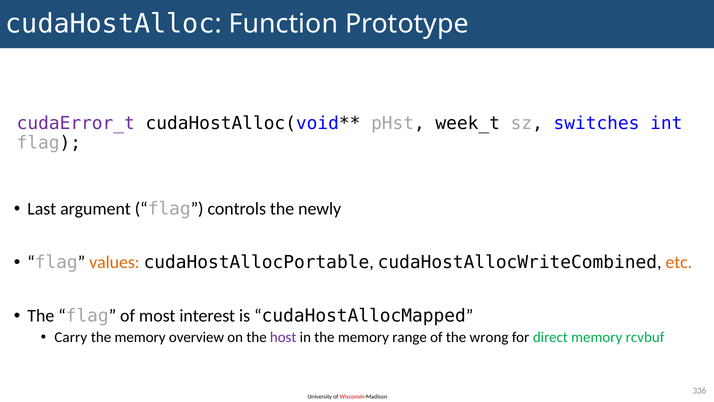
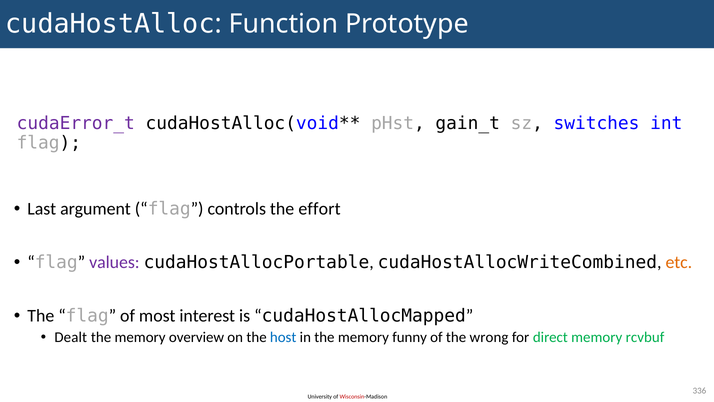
week_t: week_t -> gain_t (468, 123)
newly: newly -> effort (320, 209)
values colour: orange -> purple (114, 262)
Carry: Carry -> Dealt (71, 337)
host colour: purple -> blue (283, 337)
range: range -> funny (410, 337)
